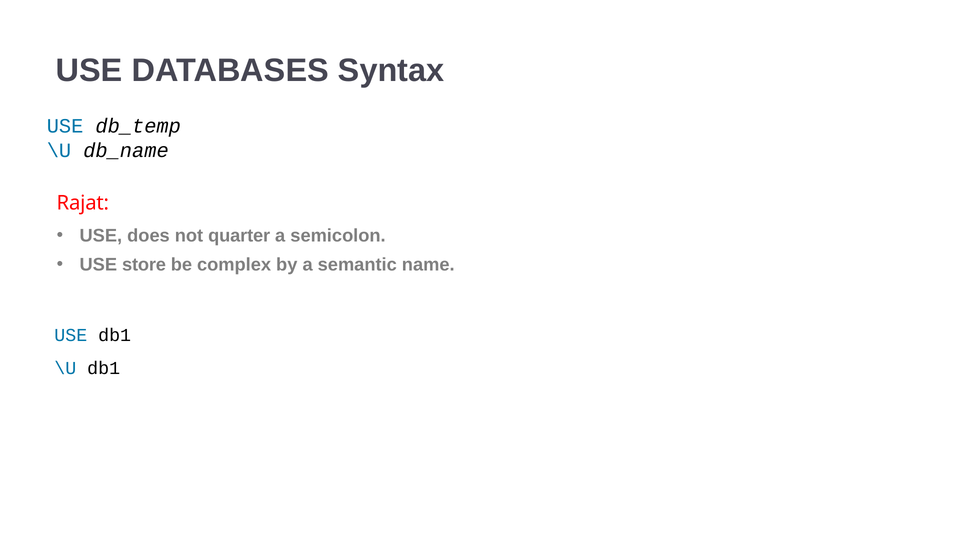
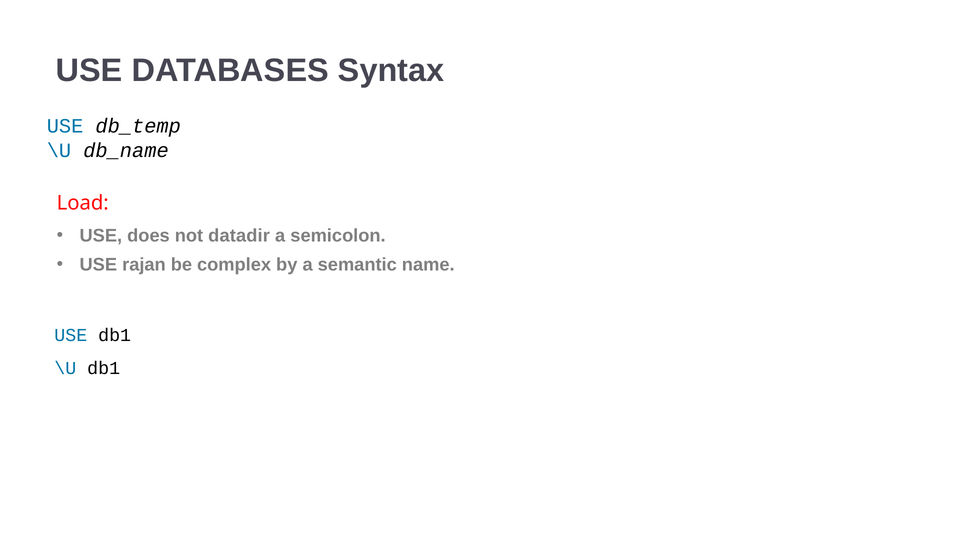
Rajat: Rajat -> Load (83, 203)
quarter: quarter -> datadir (239, 235)
store: store -> rajan (144, 265)
